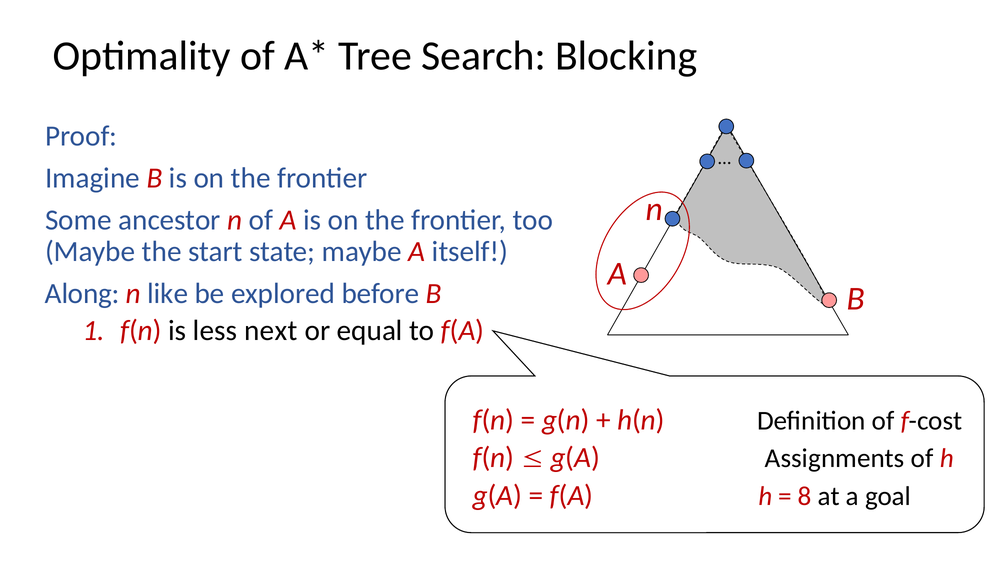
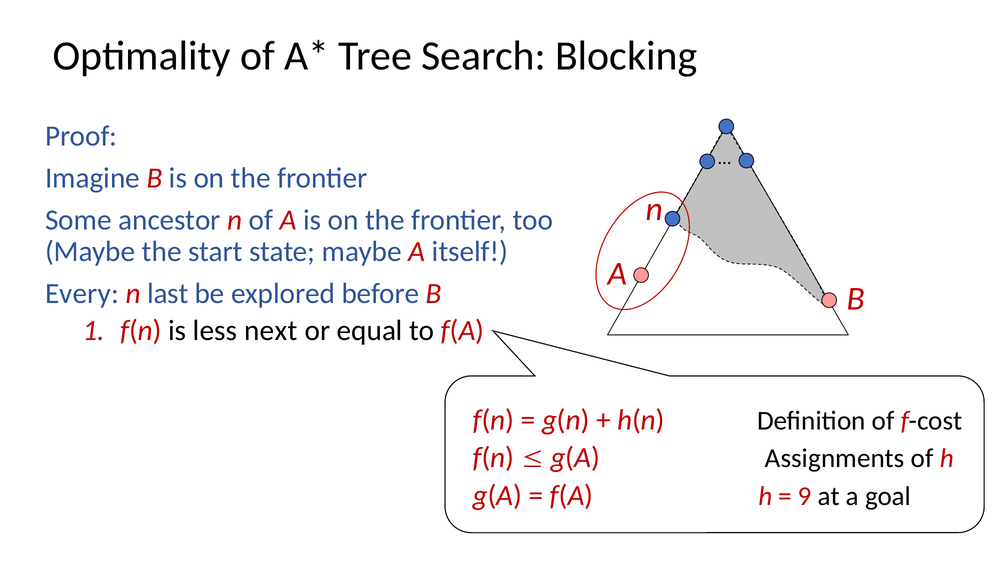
Along: Along -> Every (82, 294)
like: like -> last (168, 294)
8: 8 -> 9 (805, 496)
